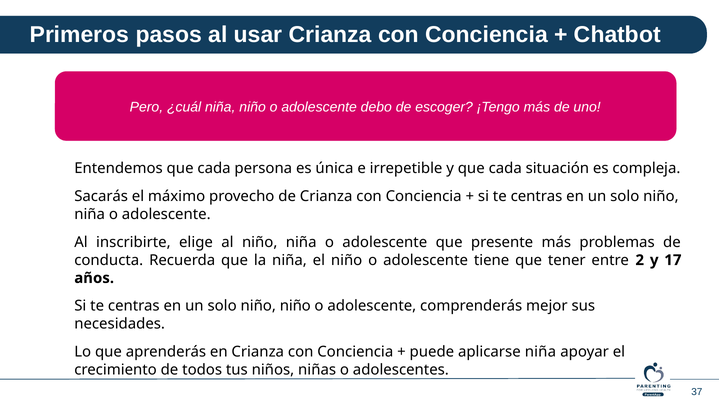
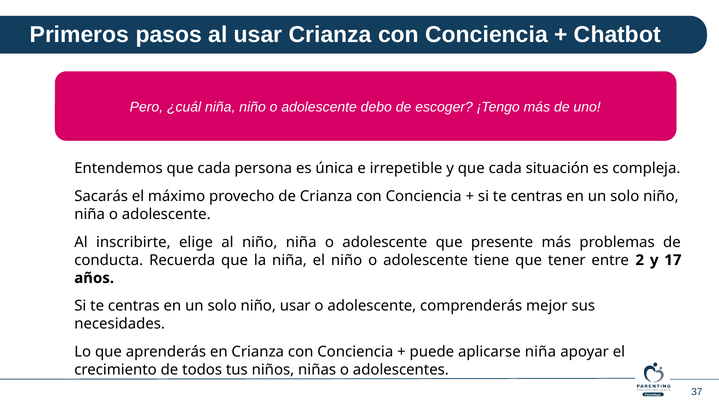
niño niño: niño -> usar (295, 306)
